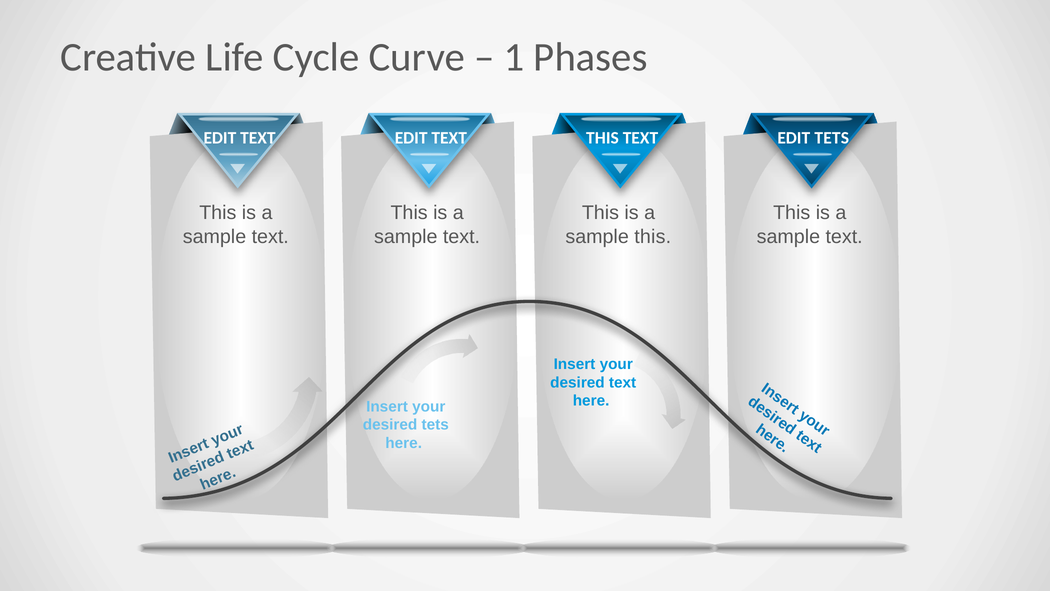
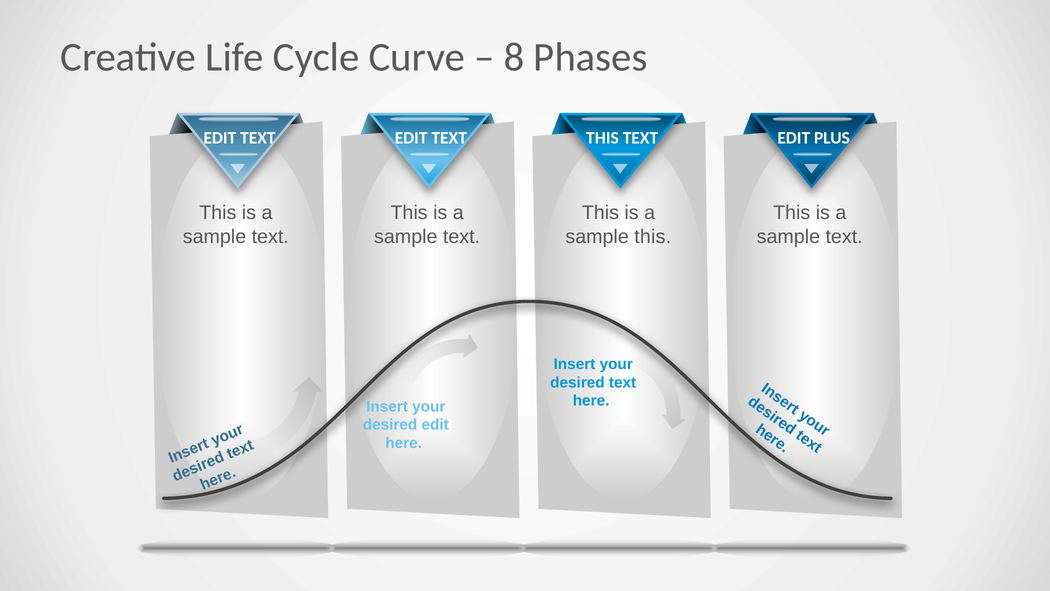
1: 1 -> 8 (514, 57)
EDIT TETS: TETS -> PLUS (832, 138)
desired tets: tets -> edit (435, 425)
